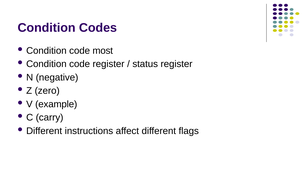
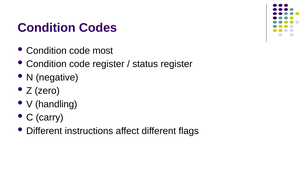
example: example -> handling (56, 104)
